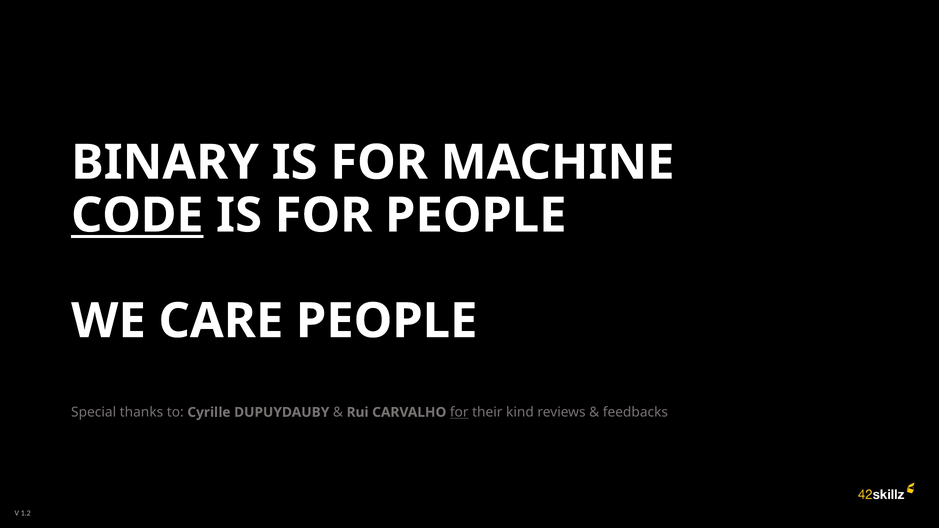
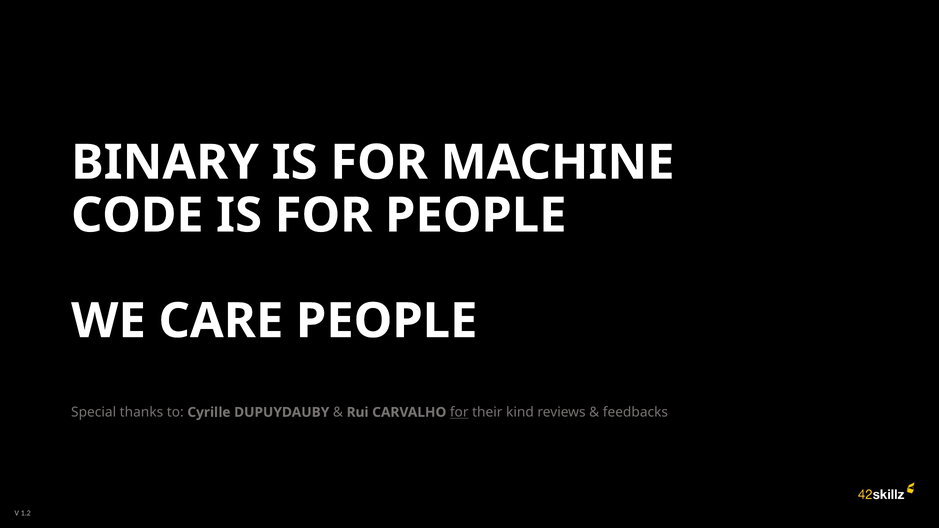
CODE underline: present -> none (137, 215)
